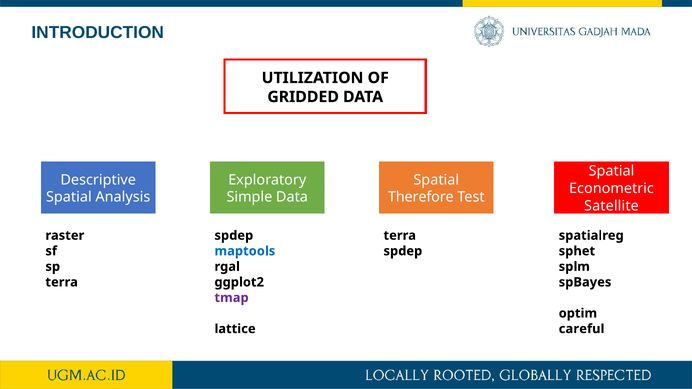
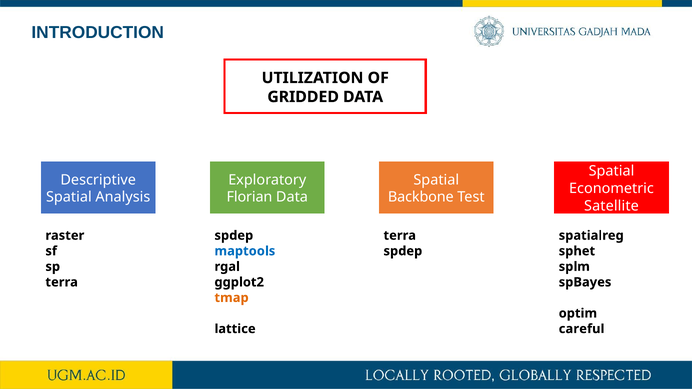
Simple: Simple -> Florian (249, 197)
Therefore: Therefore -> Backbone (421, 197)
tmap colour: purple -> orange (232, 298)
